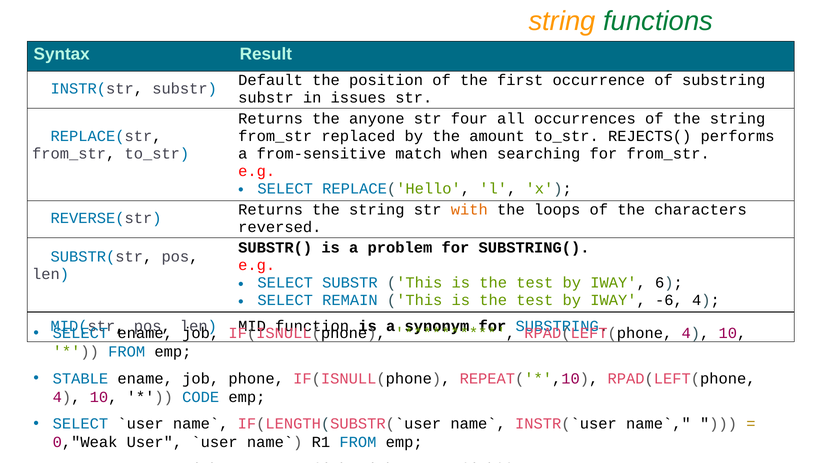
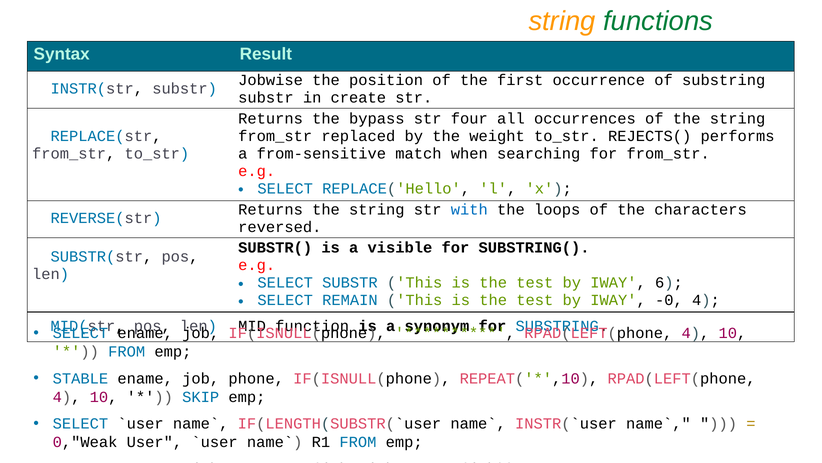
Default: Default -> Jobwise (271, 80)
issues: issues -> create (358, 97)
anyone: anyone -> bypass (377, 118)
amount: amount -> weight (497, 136)
with colour: orange -> blue (469, 209)
problem: problem -> visible (400, 247)
-6: -6 -> -0 (669, 300)
CODE: CODE -> SKIP (201, 397)
